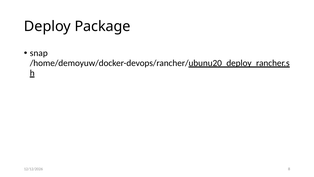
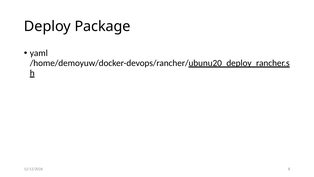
snap: snap -> yaml (39, 53)
